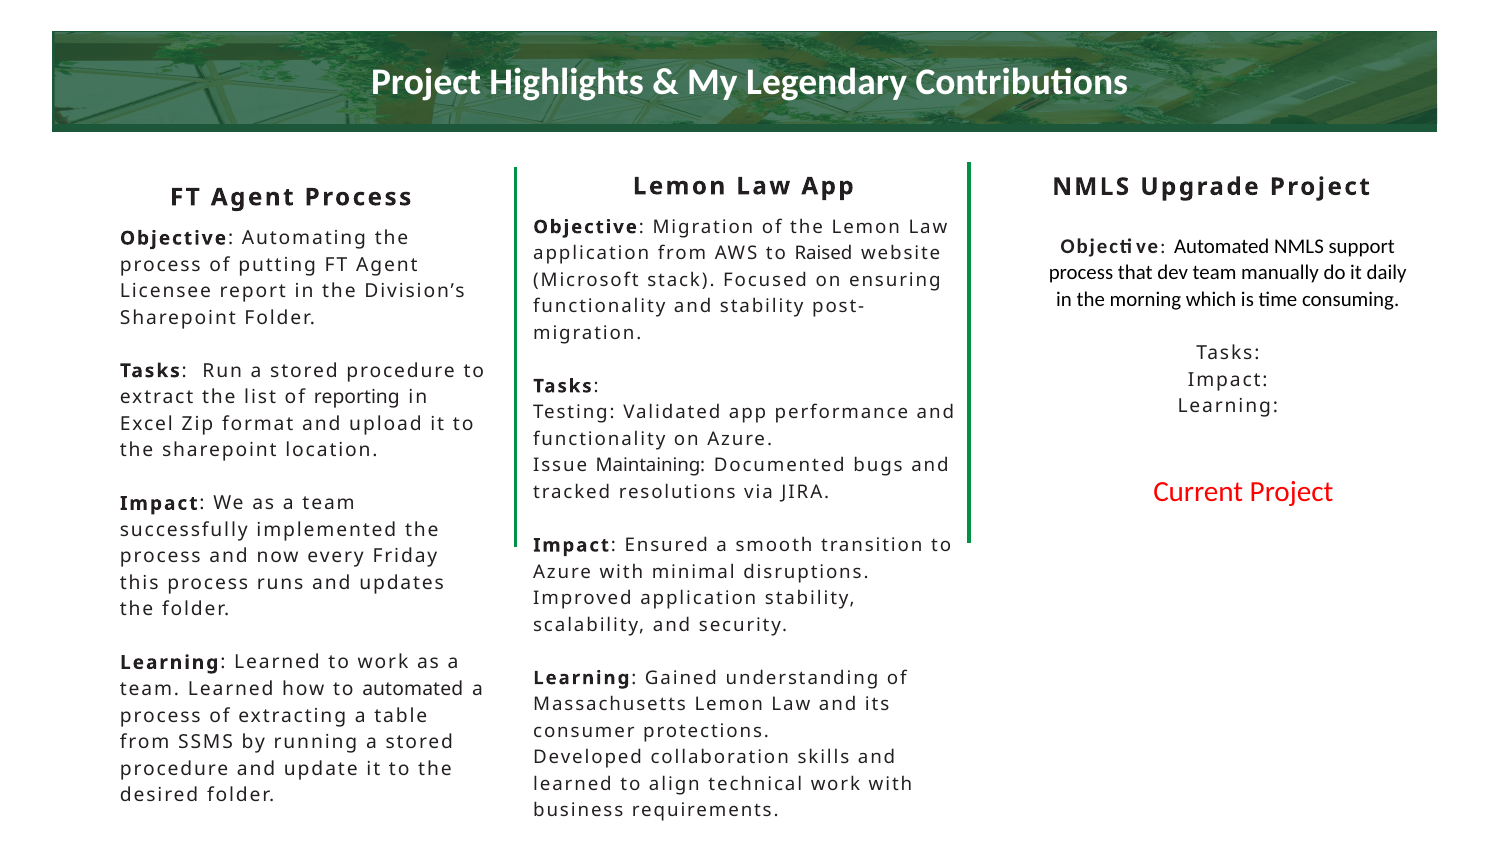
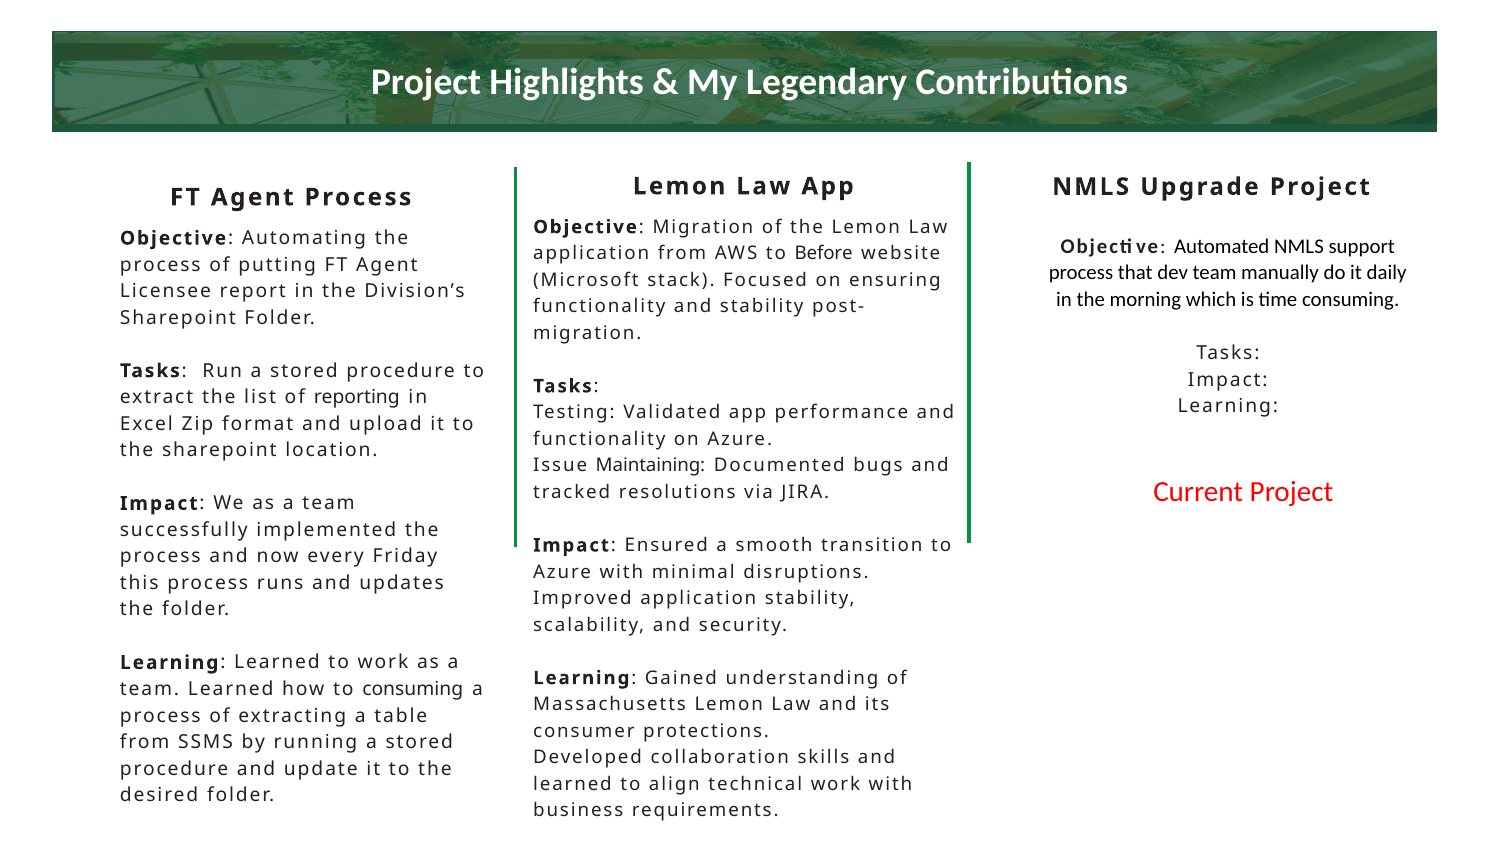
Raised: Raised -> Before (824, 254)
to automated: automated -> consuming (413, 689)
